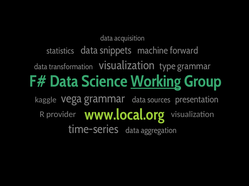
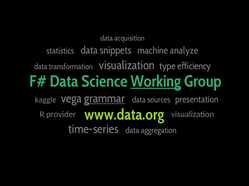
forward: forward -> analyze (184, 51)
type grammar: grammar -> efficiency (194, 66)
grammar underline: none -> present (105, 99)
www.local.org: www.local.org -> www.data.org (124, 115)
